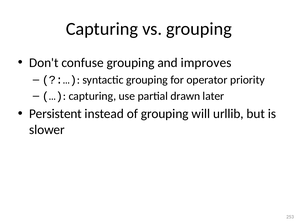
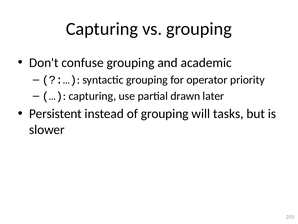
improves: improves -> academic (206, 63)
urllib: urllib -> tasks (228, 114)
